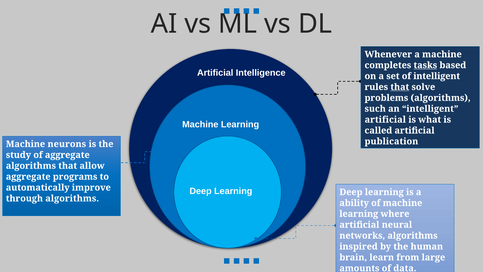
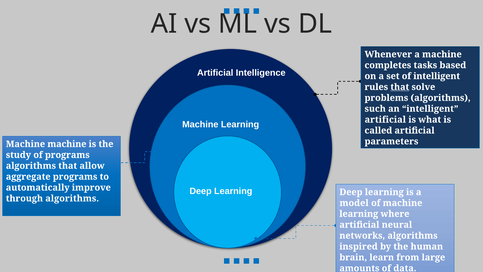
tasks underline: present -> none (425, 65)
publication: publication -> parameters (391, 141)
Machine neurons: neurons -> machine (67, 144)
of aggregate: aggregate -> programs (67, 155)
ability: ability -> model (354, 203)
